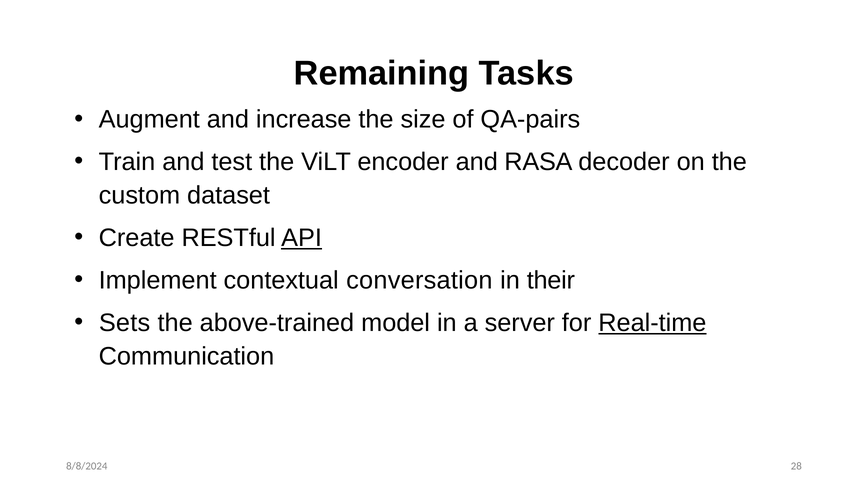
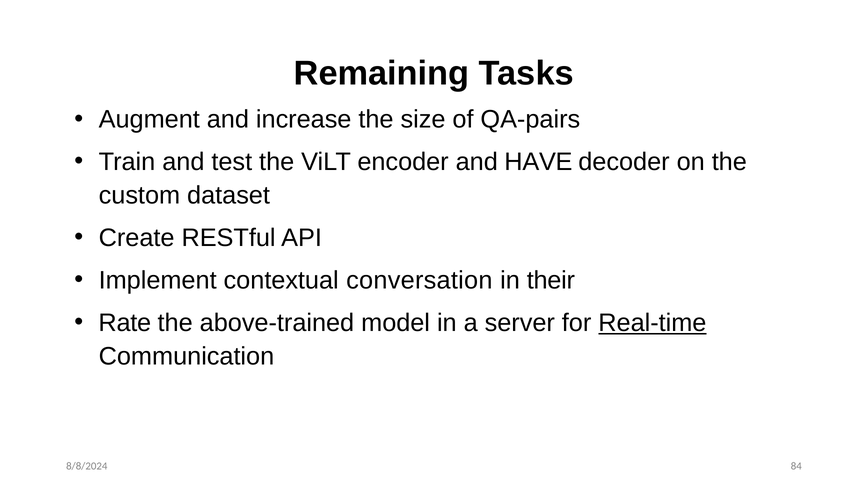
RASA: RASA -> HAVE (538, 162)
API underline: present -> none (302, 238)
Sets: Sets -> Rate (125, 323)
28: 28 -> 84 (796, 466)
